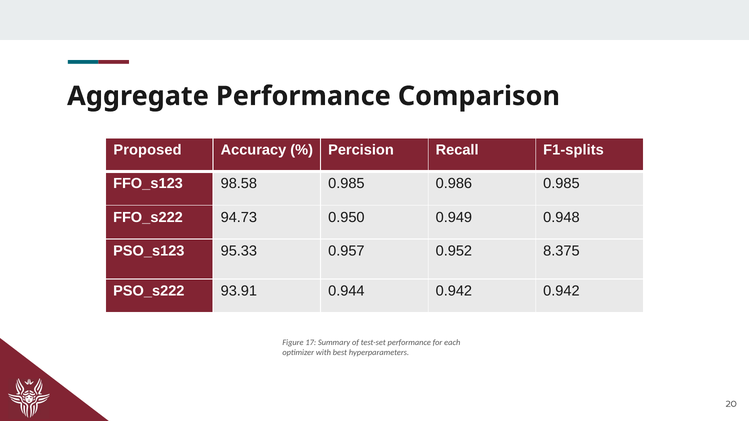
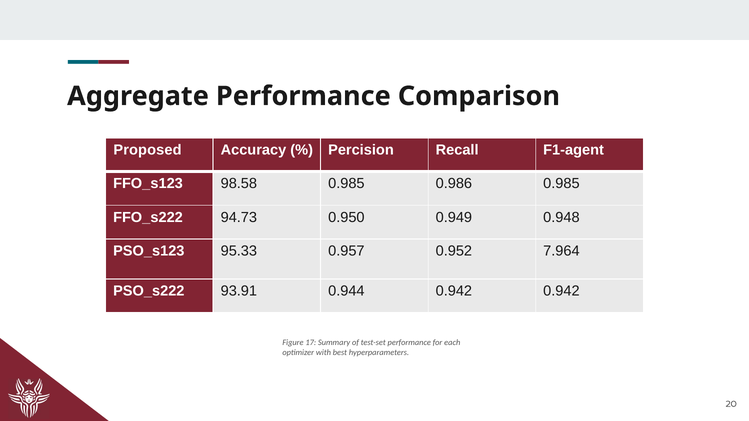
F1-splits: F1-splits -> F1-agent (574, 150)
8.375: 8.375 -> 7.964 (561, 251)
